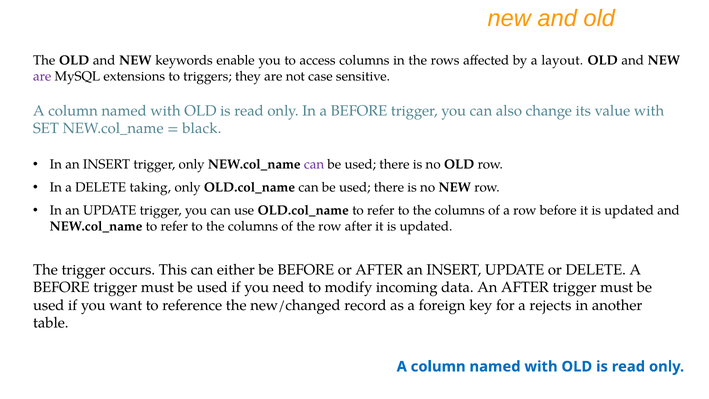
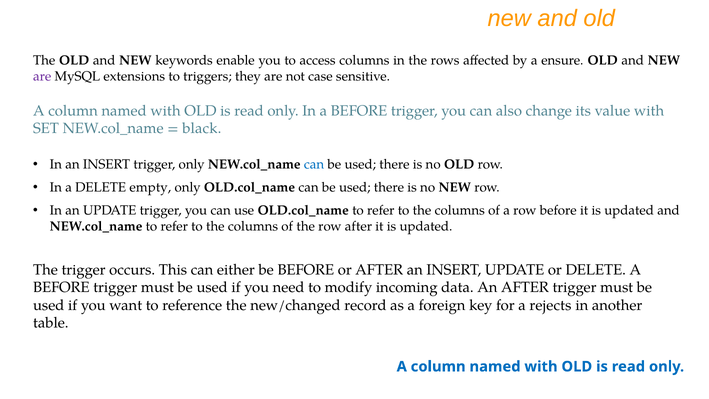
layout: layout -> ensure (562, 60)
can colour: purple -> blue (314, 164)
taking: taking -> empty (150, 187)
